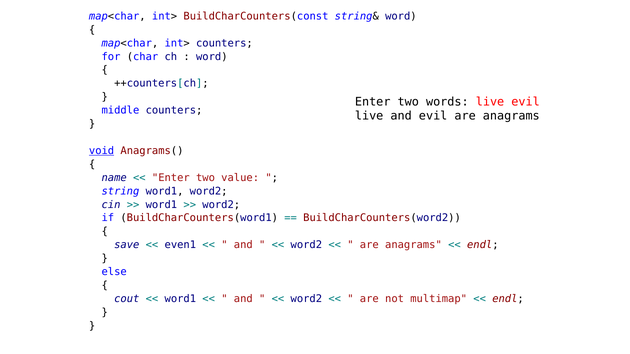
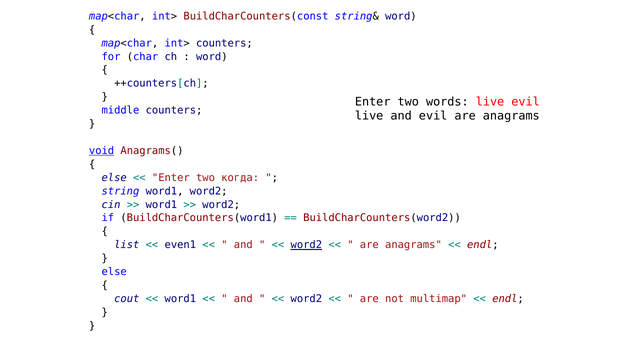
name: name -> else (114, 178)
value: value -> когда (240, 178)
save: save -> list (127, 245)
word2 underline: none -> present (306, 245)
